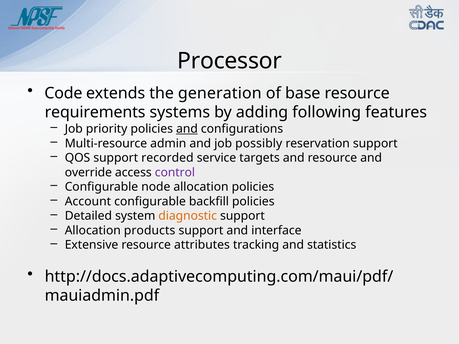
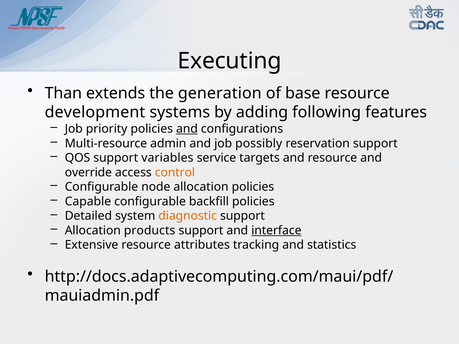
Processor: Processor -> Executing (230, 61)
Code: Code -> Than (63, 93)
requirements: requirements -> development (95, 112)
recorded: recorded -> variables (167, 158)
control colour: purple -> orange (175, 173)
Account: Account -> Capable (88, 202)
interface underline: none -> present (276, 231)
